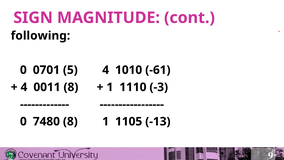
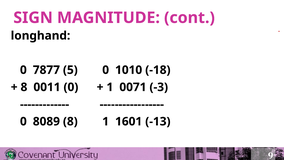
following: following -> longhand (41, 36)
0701: 0701 -> 7877 (46, 70)
5 4: 4 -> 0 (106, 70)
-61: -61 -> -18 (158, 70)
4: 4 -> 8 (24, 87)
0011 8: 8 -> 0 (71, 87)
1110: 1110 -> 0071 (133, 87)
7480: 7480 -> 8089 (46, 121)
1105: 1105 -> 1601 (129, 121)
